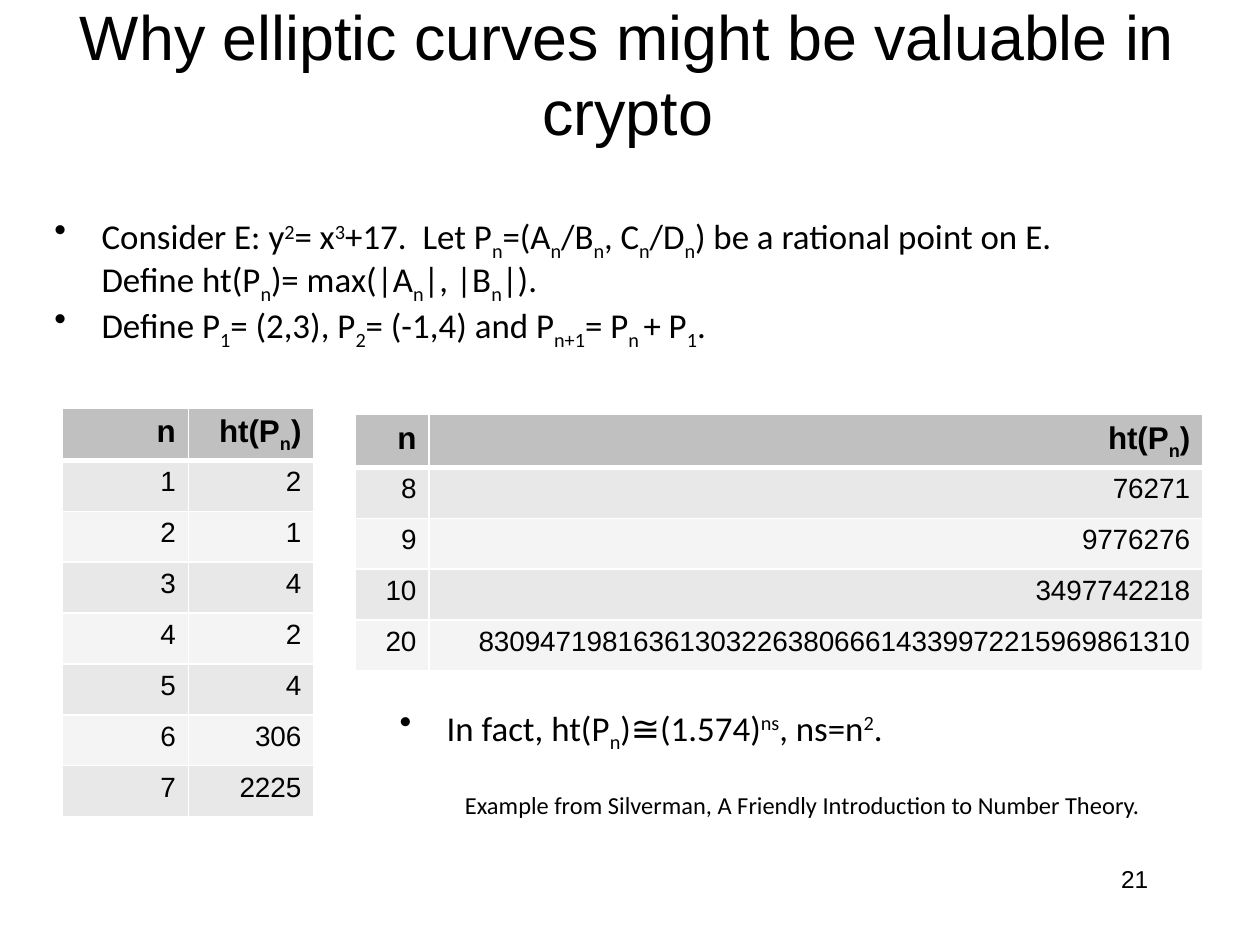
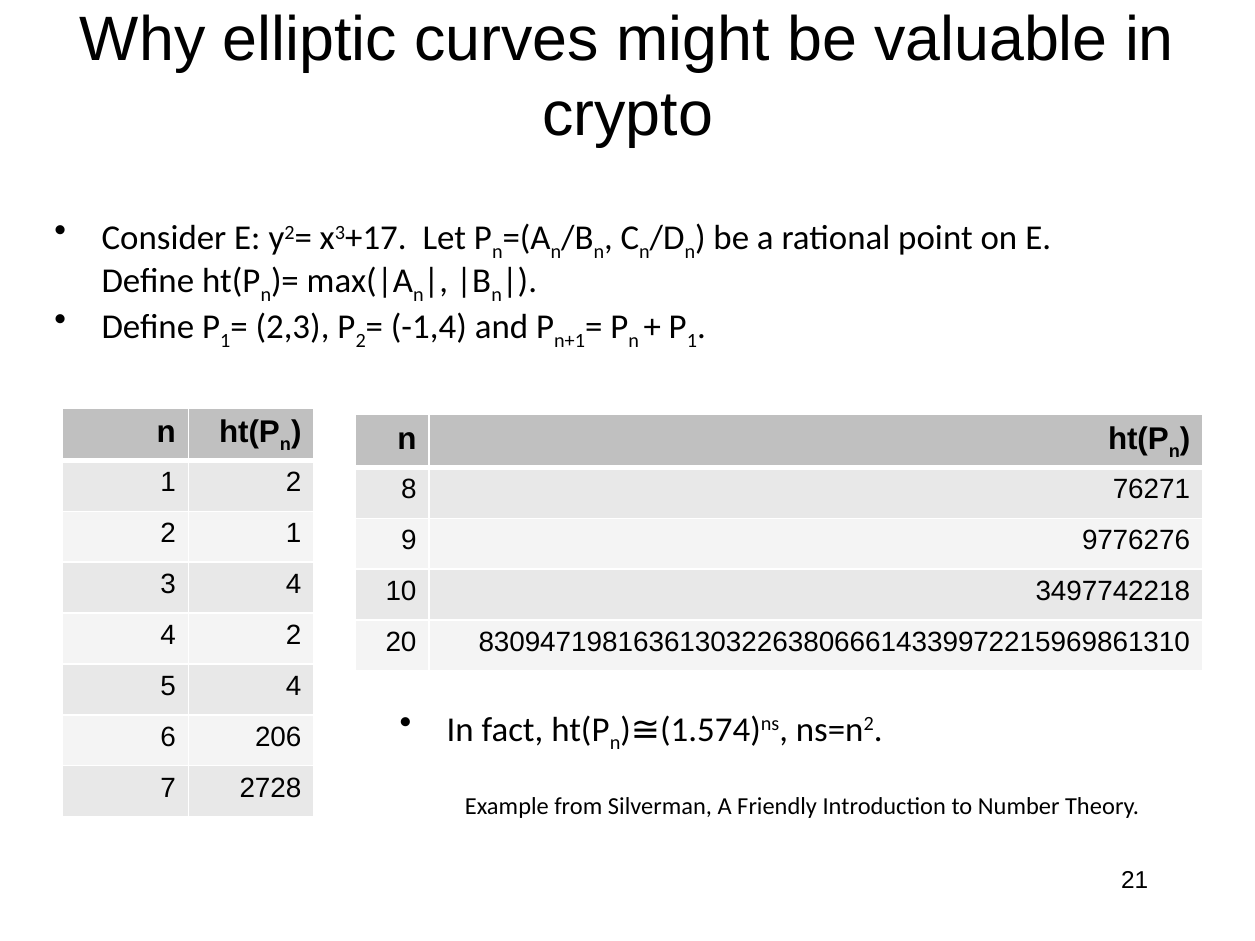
306: 306 -> 206 (278, 737)
2225: 2225 -> 2728 (270, 788)
